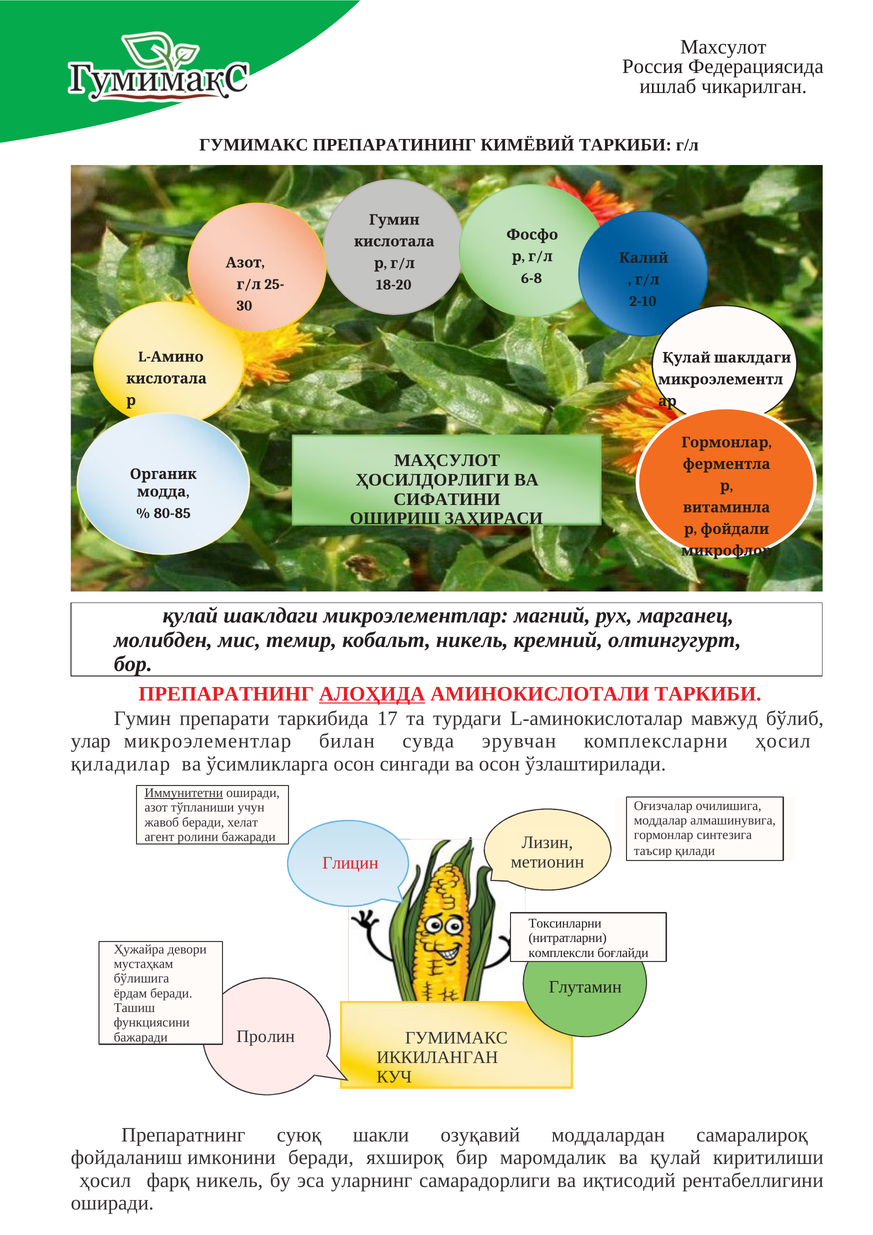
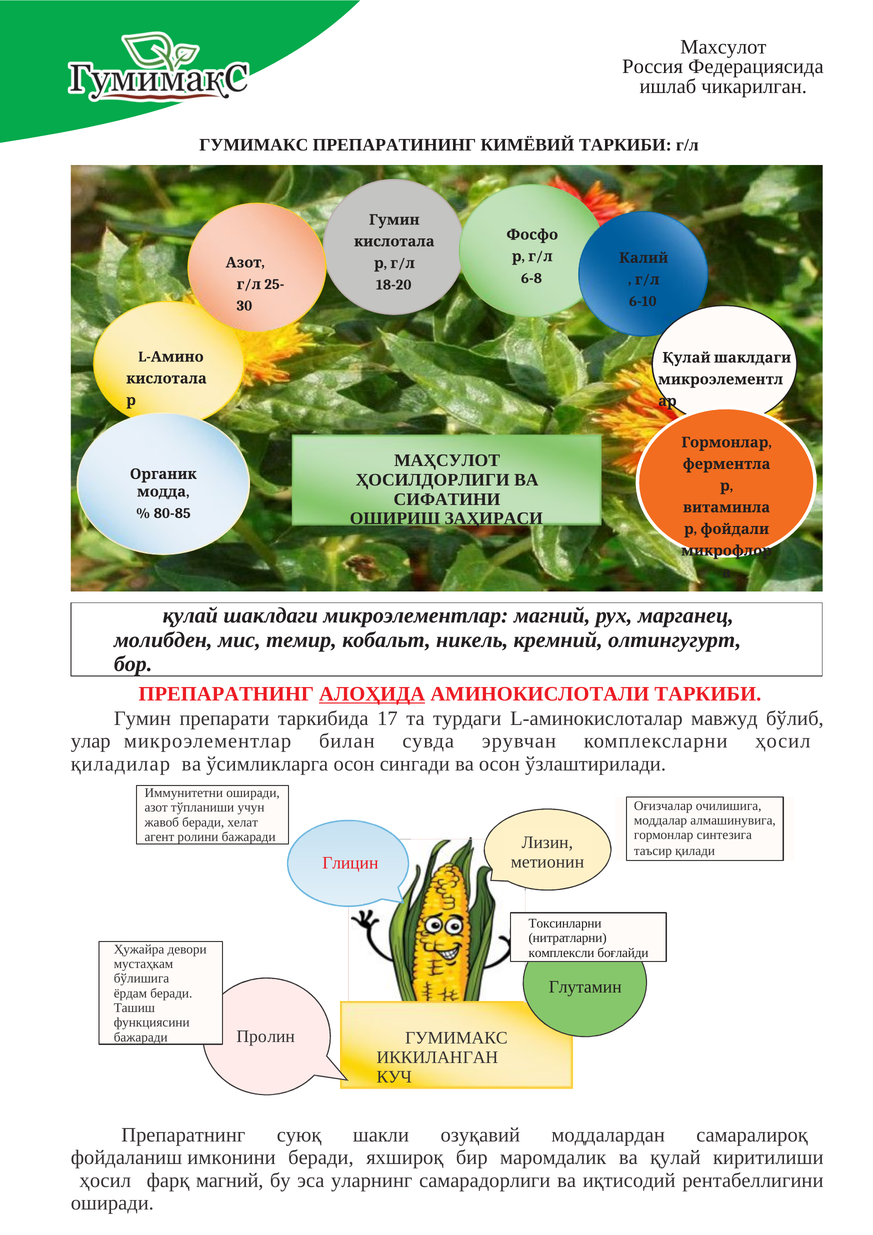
2-10: 2-10 -> 6-10 (643, 302)
Иммунитетни underline: present -> none (184, 793)
фарқ никель: никель -> магний (230, 1181)
